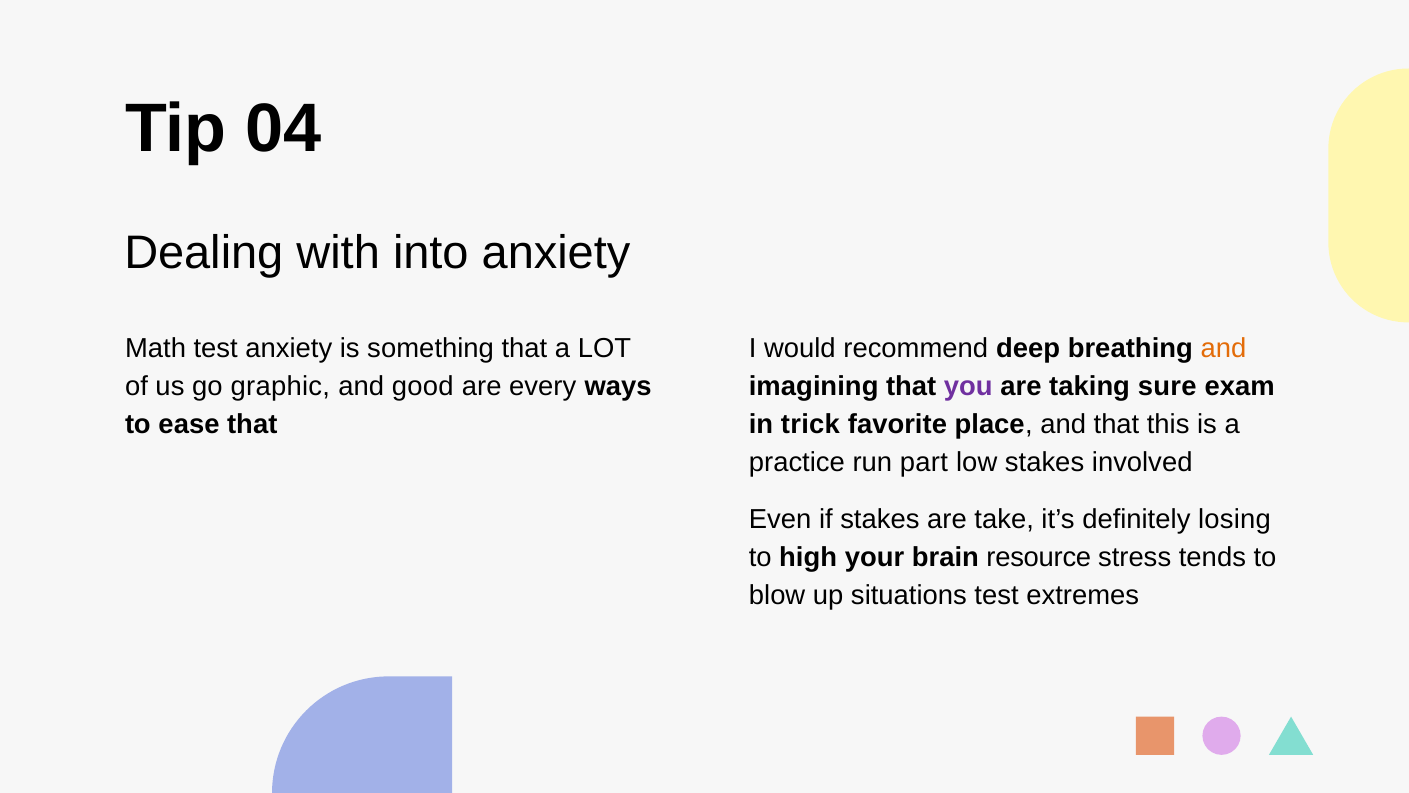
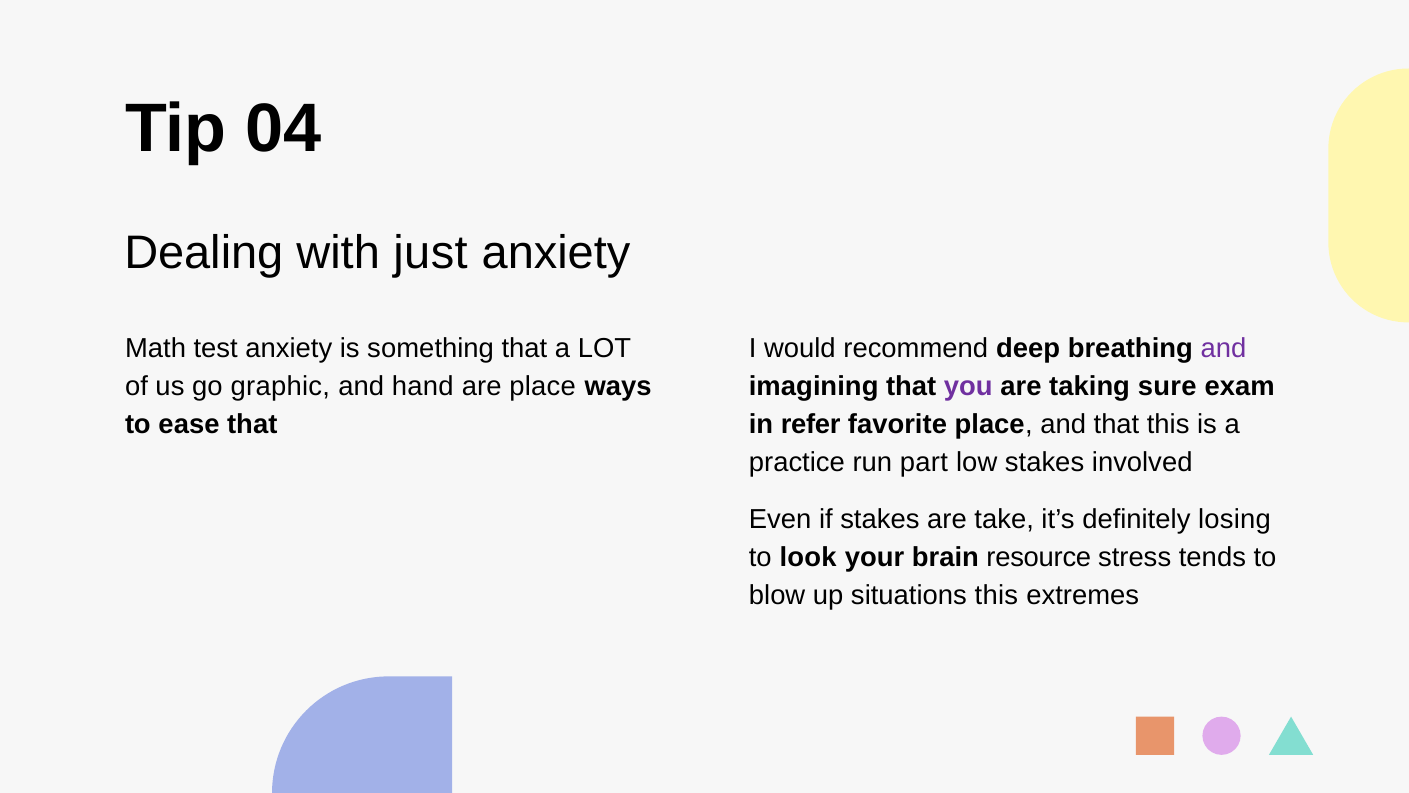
into: into -> just (431, 253)
and colour: orange -> purple (1223, 349)
good: good -> hand (423, 386)
are every: every -> place (543, 386)
trick: trick -> refer (811, 424)
high: high -> look (808, 557)
situations test: test -> this (996, 595)
